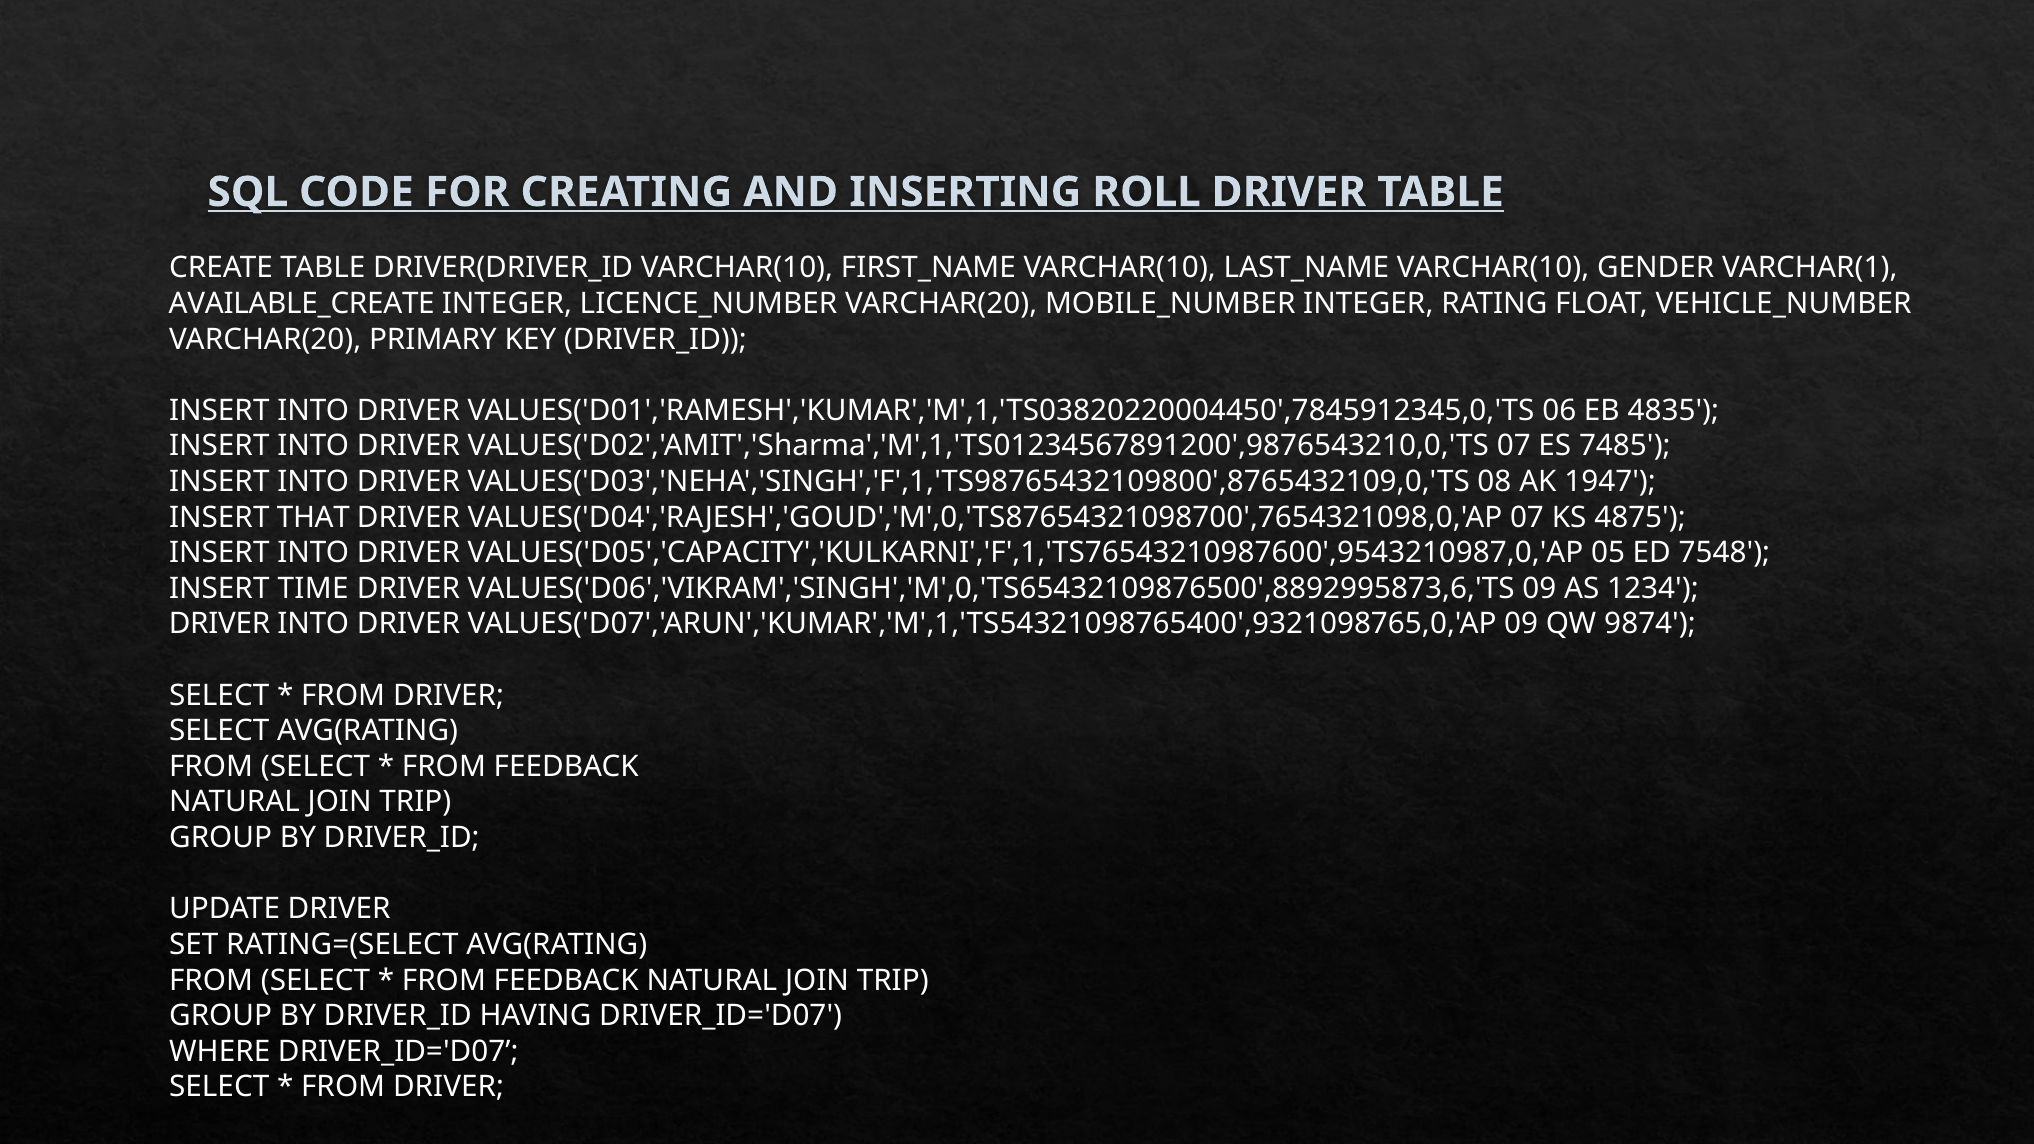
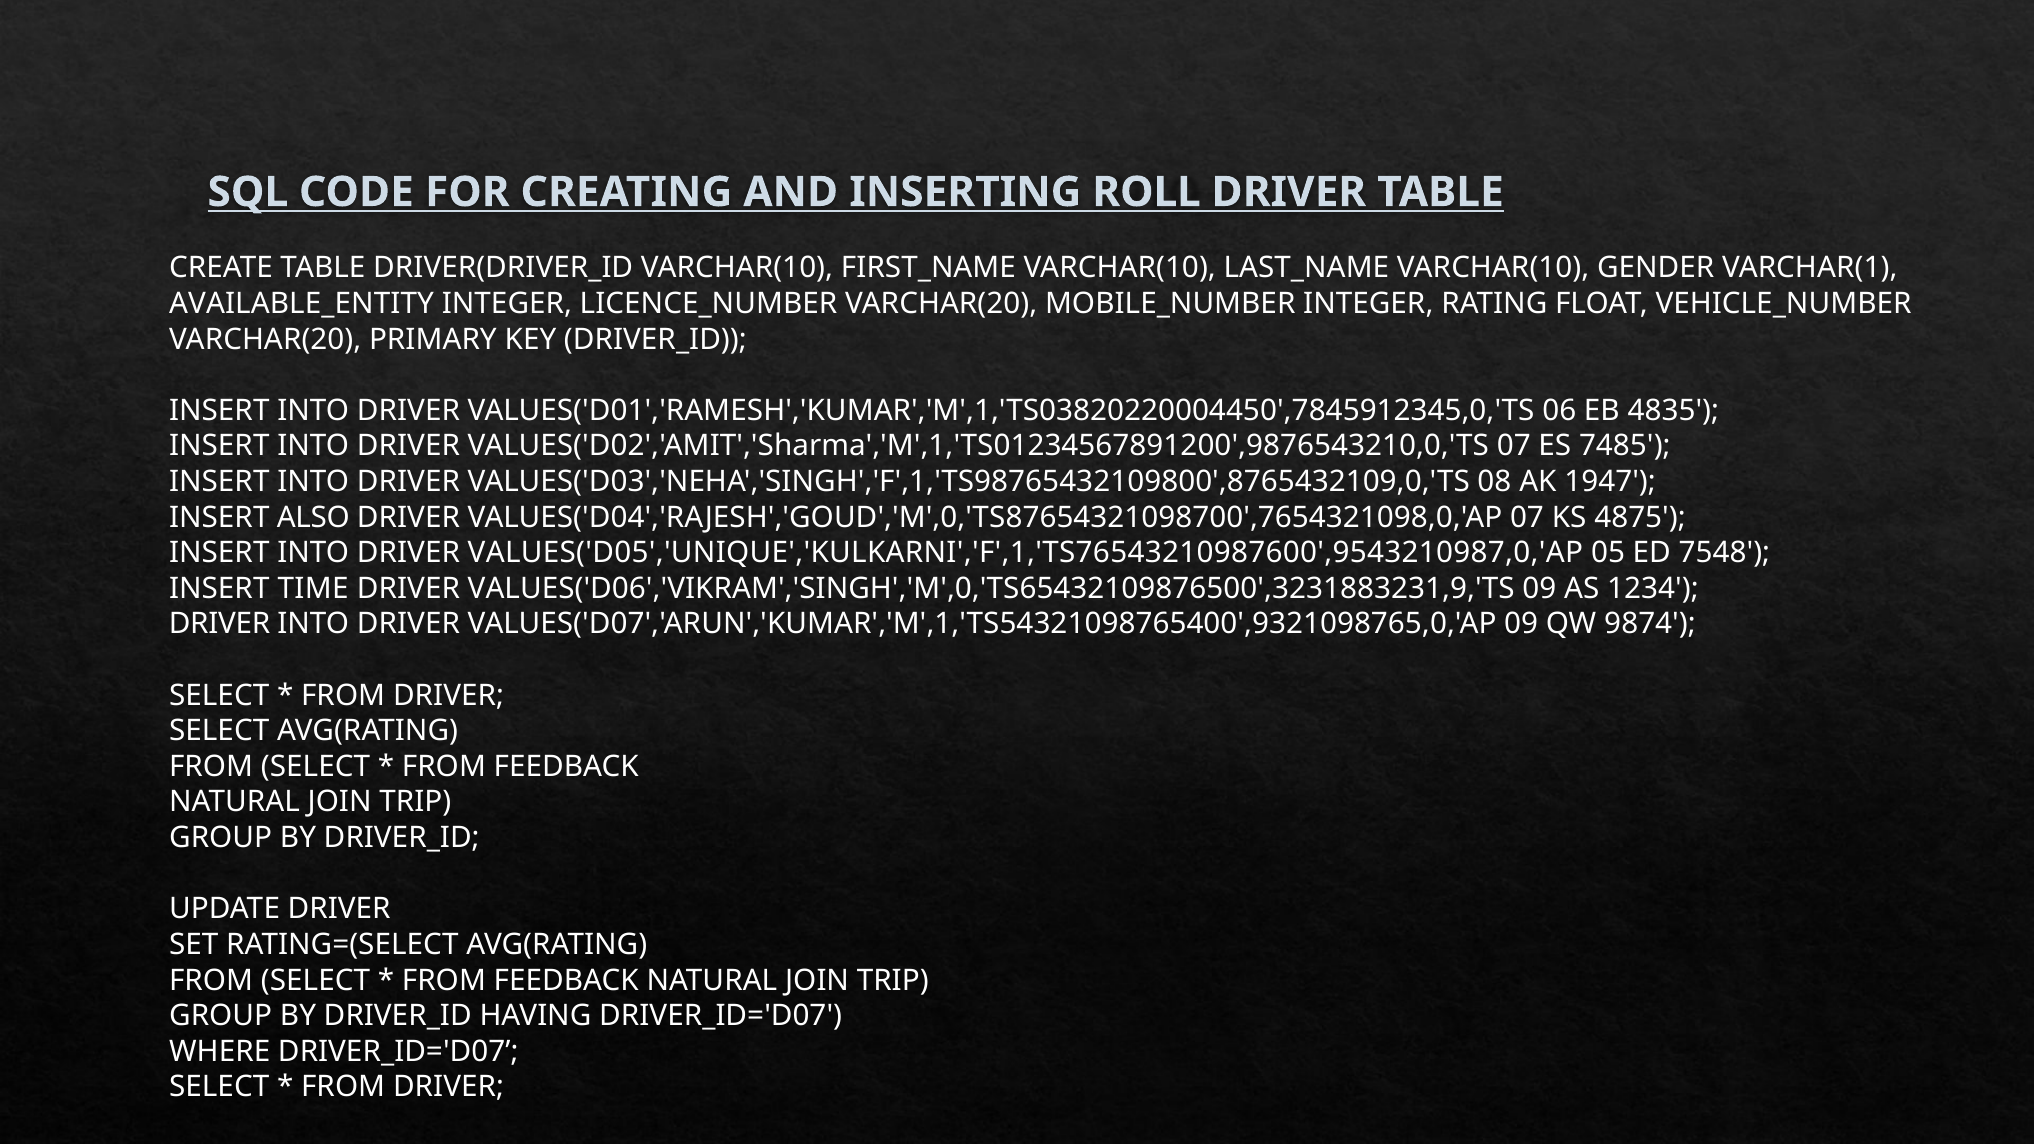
AVAILABLE_CREATE: AVAILABLE_CREATE -> AVAILABLE_ENTITY (302, 304)
THAT: THAT -> ALSO (313, 517)
VALUES('D05','CAPACITY','KULKARNI','F',1,'TS76543210987600',9543210987,0,'AP: VALUES('D05','CAPACITY','KULKARNI','F',1,'TS76543210987600',9543210987,0,'AP -> VALUES('D05','UNIQUE','KULKARNI','F',1,'TS76543210987600',9543210987,0,'AP (1025, 553)
VALUES('D06','VIKRAM','SINGH','M',0,'TS65432109876500',8892995873,6,'TS: VALUES('D06','VIKRAM','SINGH','M',0,'TS65432109876500',8892995873,6,'TS -> VALUES('D06','VIKRAM','SINGH','M',0,'TS65432109876500',3231883231,9,'TS (991, 589)
